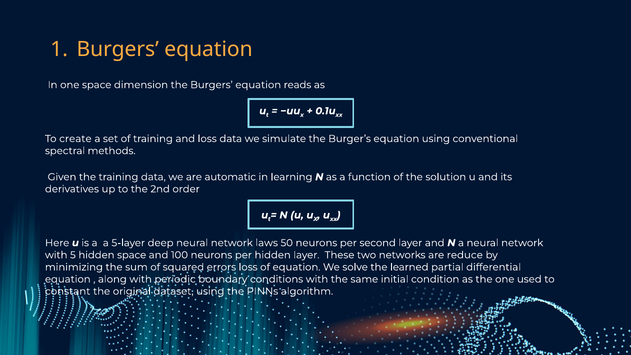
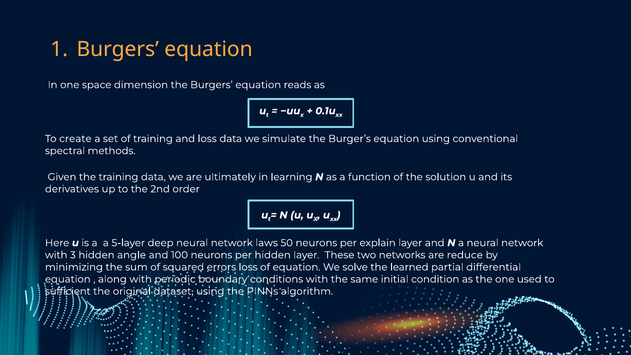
automatic: automatic -> ultimately (230, 177)
second: second -> explain (378, 243)
5: 5 -> 3 (73, 255)
hidden space: space -> angle (132, 255)
constant: constant -> sufficient (68, 291)
